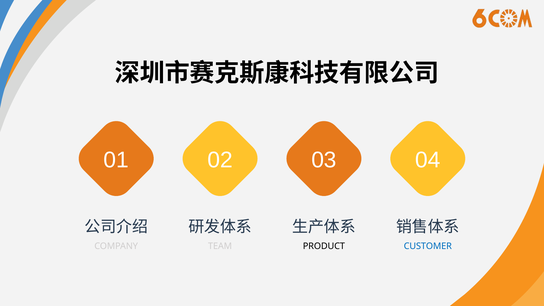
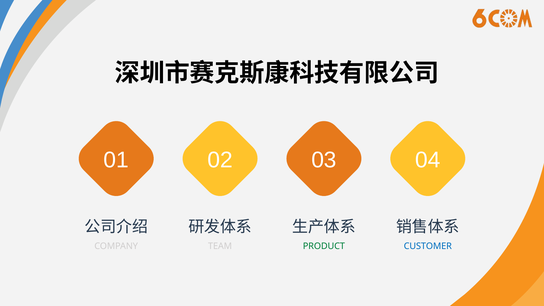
PRODUCT colour: black -> green (324, 246)
